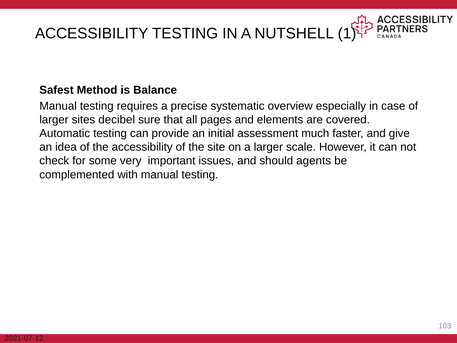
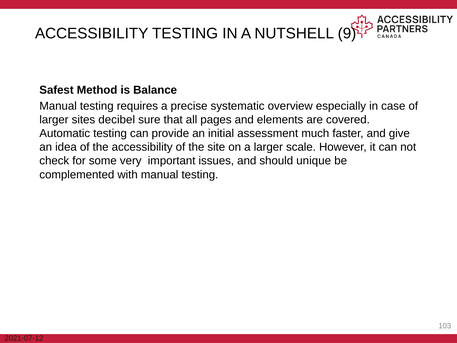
1: 1 -> 9 (347, 34)
agents: agents -> unique (314, 161)
